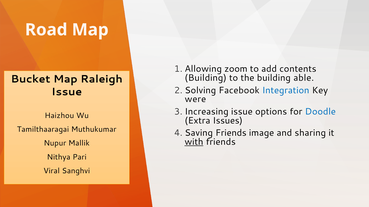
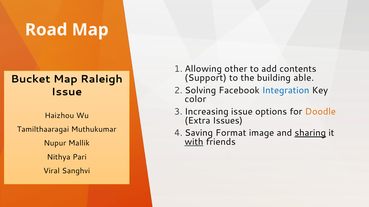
zoom: zoom -> other (236, 69)
Building: Building -> Support (206, 78)
were: were -> color (195, 99)
Doodle colour: blue -> orange (320, 112)
Friends: Friends -> Format (231, 133)
sharing underline: none -> present (310, 133)
